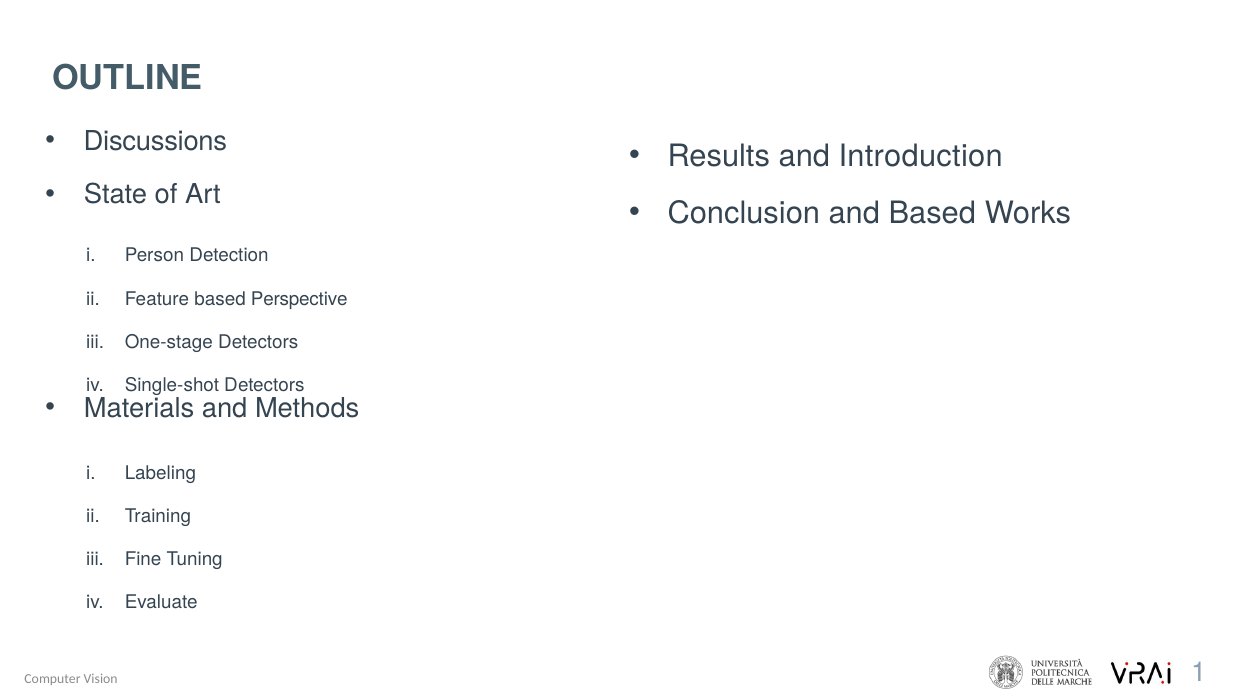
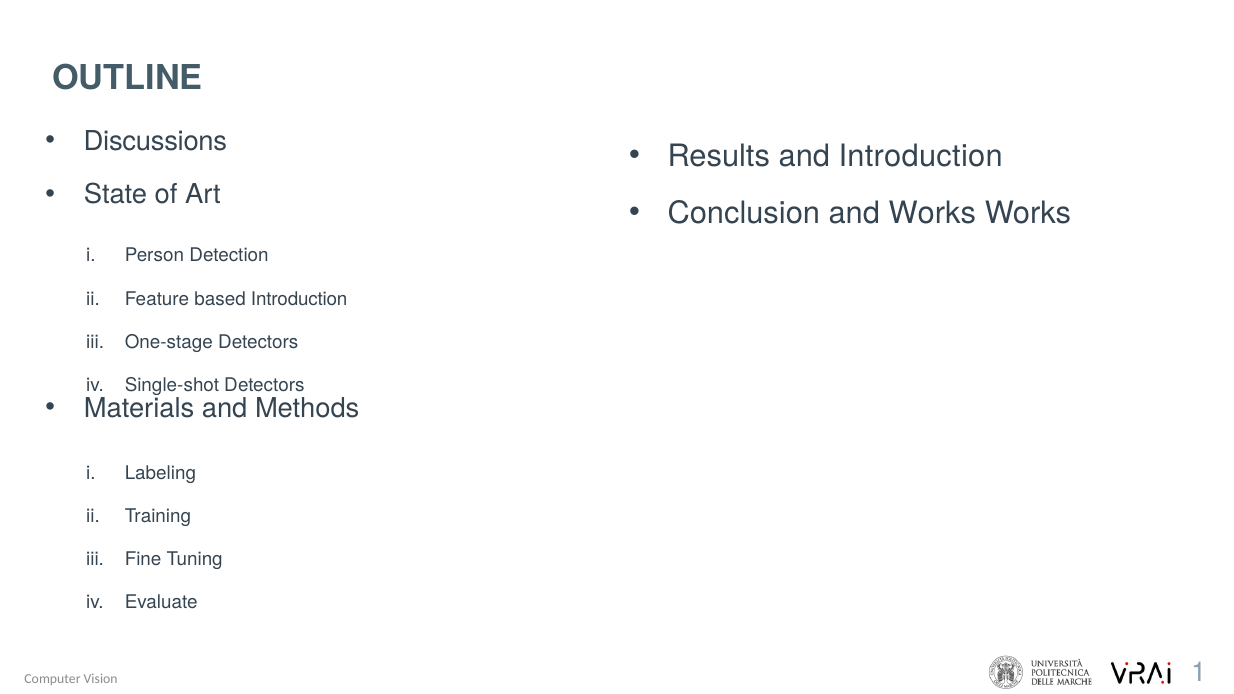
and Based: Based -> Works (932, 213)
based Perspective: Perspective -> Introduction (299, 299)
